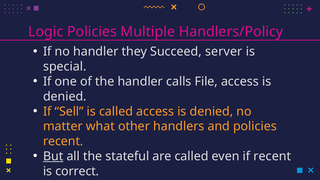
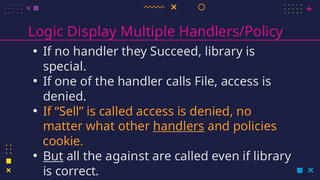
Logic Policies: Policies -> Display (92, 32)
Succeed server: server -> library (224, 52)
handlers underline: none -> present (179, 126)
recent: recent -> cookie (63, 141)
stateful: stateful -> against (127, 156)
if recent: recent -> library (272, 156)
